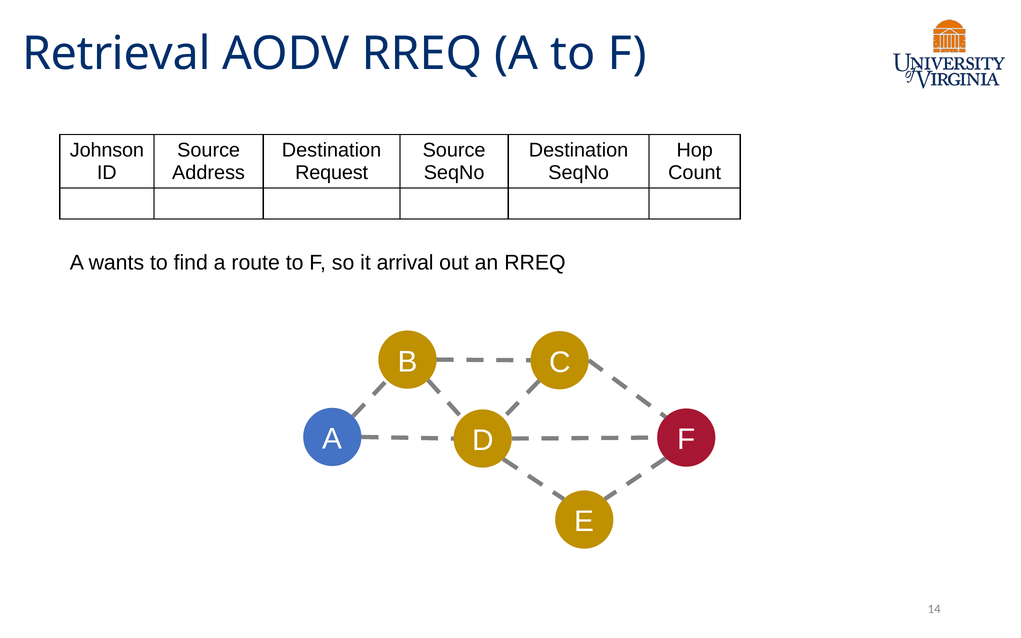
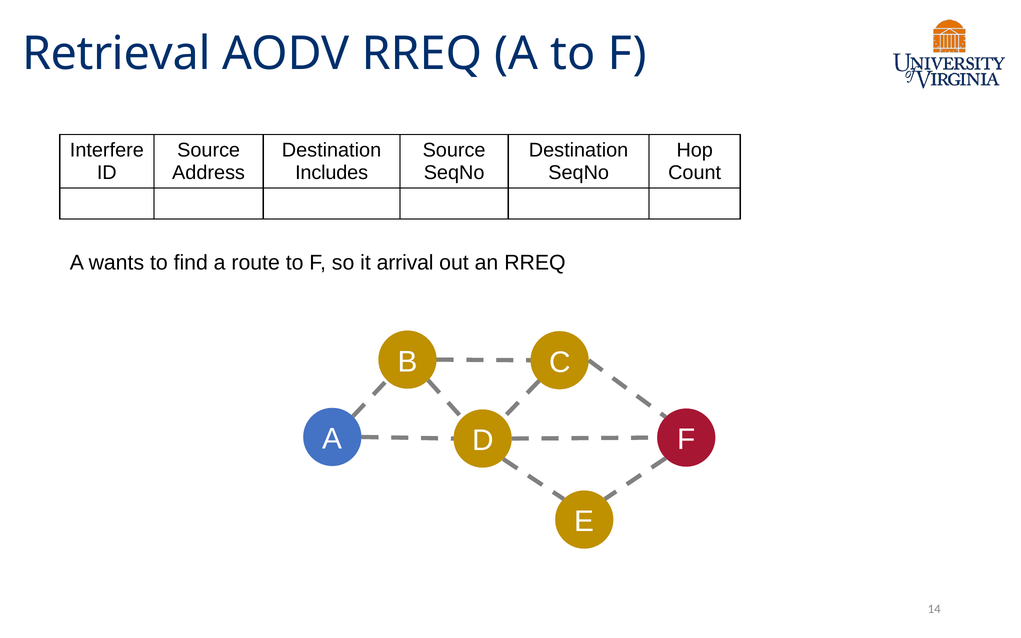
Johnson: Johnson -> Interfere (107, 150)
Request: Request -> Includes (332, 173)
